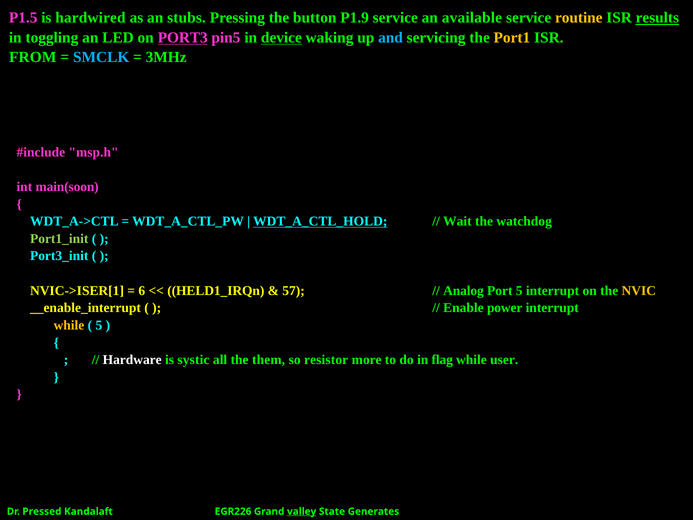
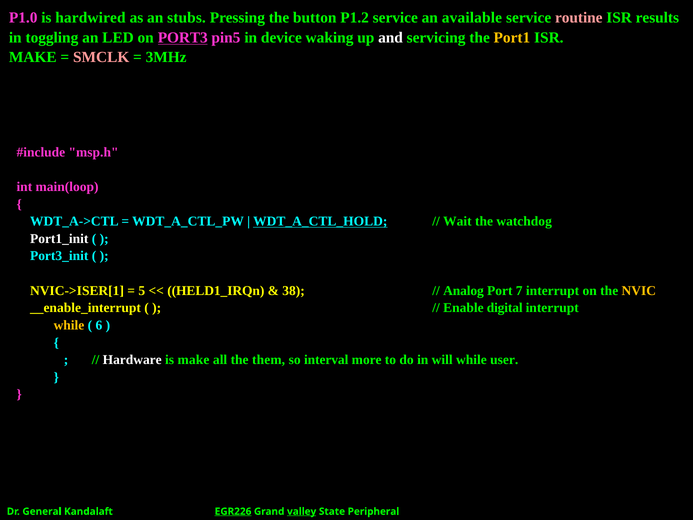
P1.5: P1.5 -> P1.0 (23, 18)
P1.9: P1.9 -> P1.2 (355, 18)
routine colour: yellow -> pink (579, 18)
results underline: present -> none (657, 18)
device underline: present -> none (281, 38)
and colour: light blue -> white (391, 38)
FROM: FROM -> MAKE (33, 57)
SMCLK colour: light blue -> pink (101, 57)
main(soon: main(soon -> main(loop (67, 187)
Port1_init colour: light green -> white (59, 239)
6: 6 -> 5 (142, 291)
57: 57 -> 38 (294, 291)
Port 5: 5 -> 7 (519, 291)
power: power -> digital (505, 308)
5: 5 -> 6 (99, 325)
is systic: systic -> make (194, 360)
resistor: resistor -> interval (326, 360)
flag: flag -> will (442, 360)
Pressed: Pressed -> General (42, 511)
EGR226 underline: none -> present (233, 511)
Generates: Generates -> Peripheral (373, 511)
